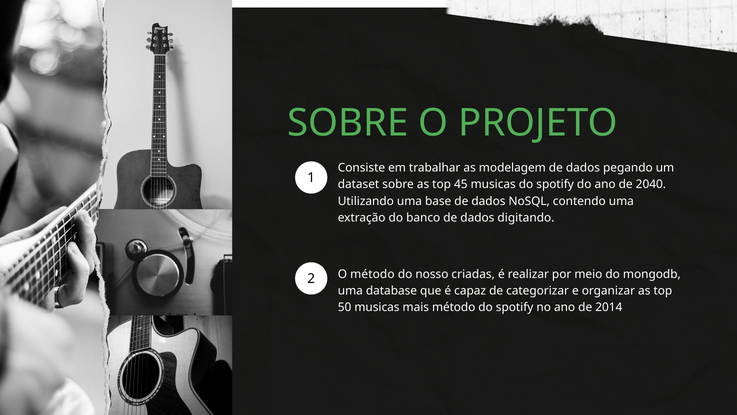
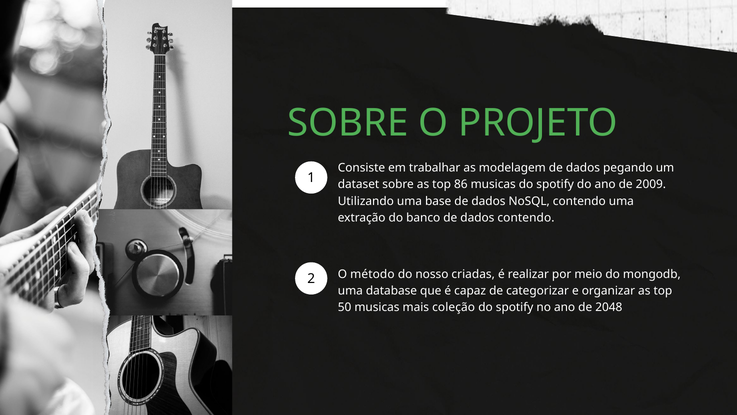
45: 45 -> 86 (461, 184)
2040: 2040 -> 2009 (651, 184)
dados digitando: digitando -> contendo (526, 217)
mais método: método -> coleção (454, 307)
2014: 2014 -> 2048 (609, 307)
